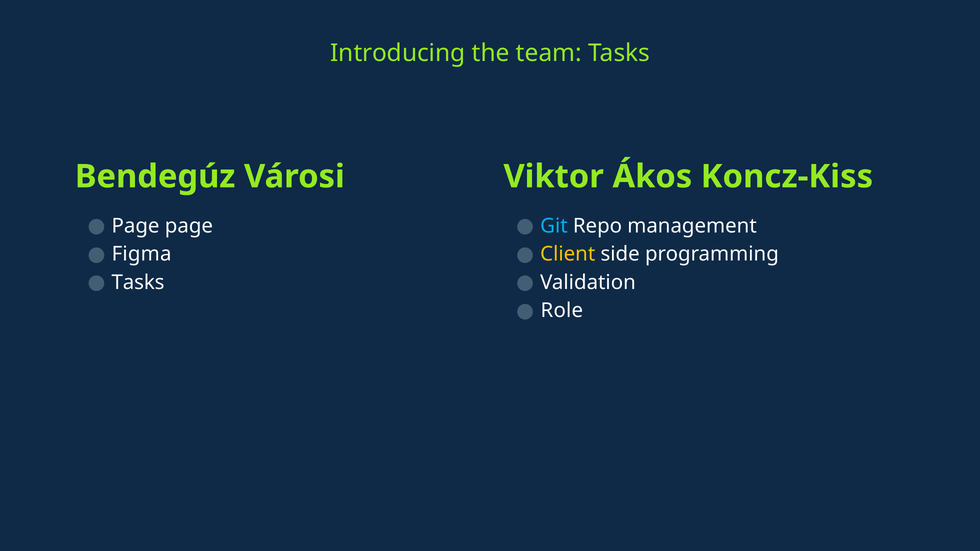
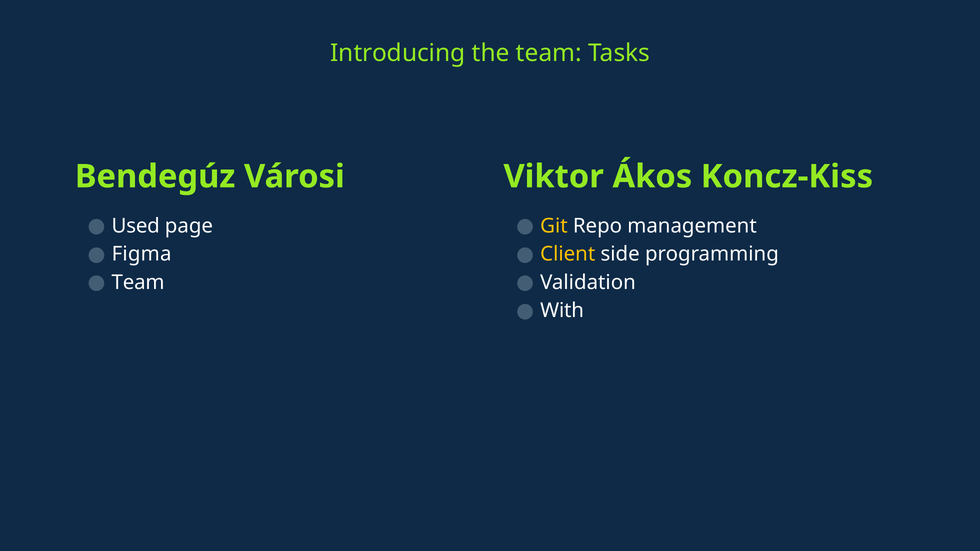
Page: Page -> Used (136, 226)
Git colour: light blue -> yellow (554, 226)
Tasks: Tasks -> Team (138, 282)
Role: Role -> With (562, 311)
